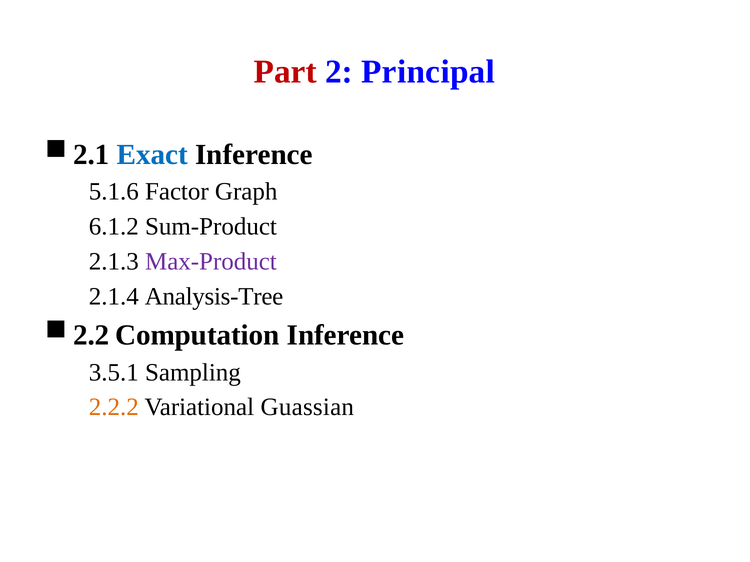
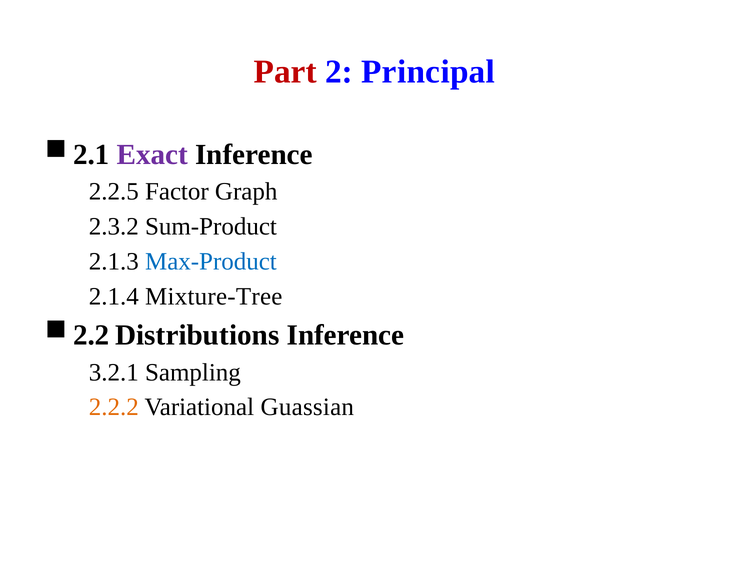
Exact colour: blue -> purple (152, 155)
5.1.6: 5.1.6 -> 2.2.5 (114, 192)
6.1.2: 6.1.2 -> 2.3.2 (114, 227)
Max-Product colour: purple -> blue (211, 262)
Analysis-Tree: Analysis-Tree -> Mixture-Tree (214, 297)
Computation: Computation -> Distributions (197, 335)
3.5.1: 3.5.1 -> 3.2.1 (114, 373)
